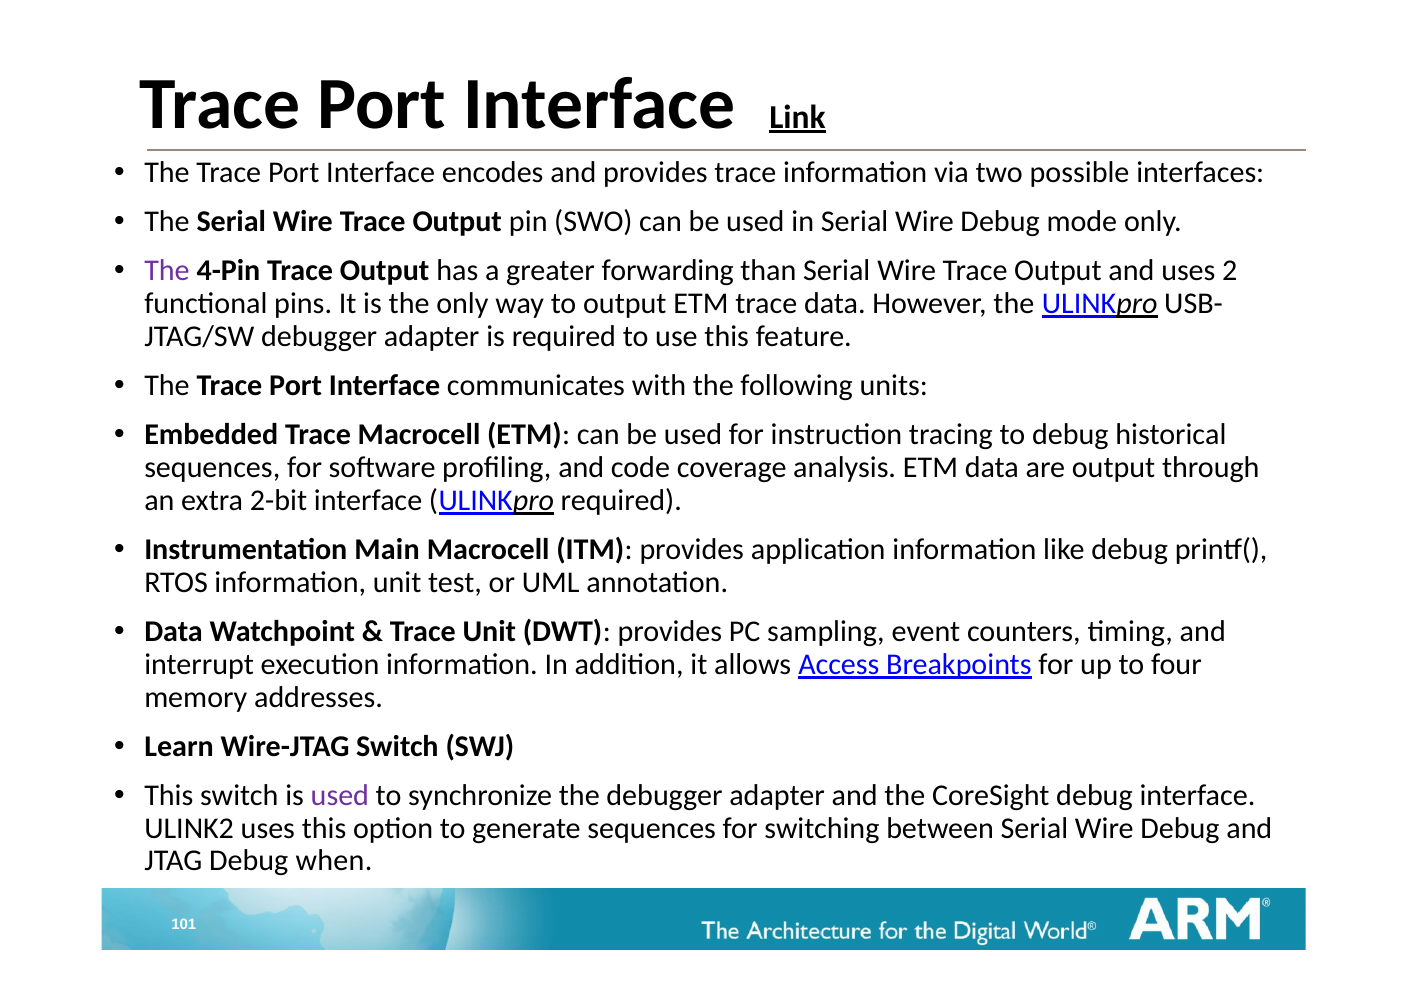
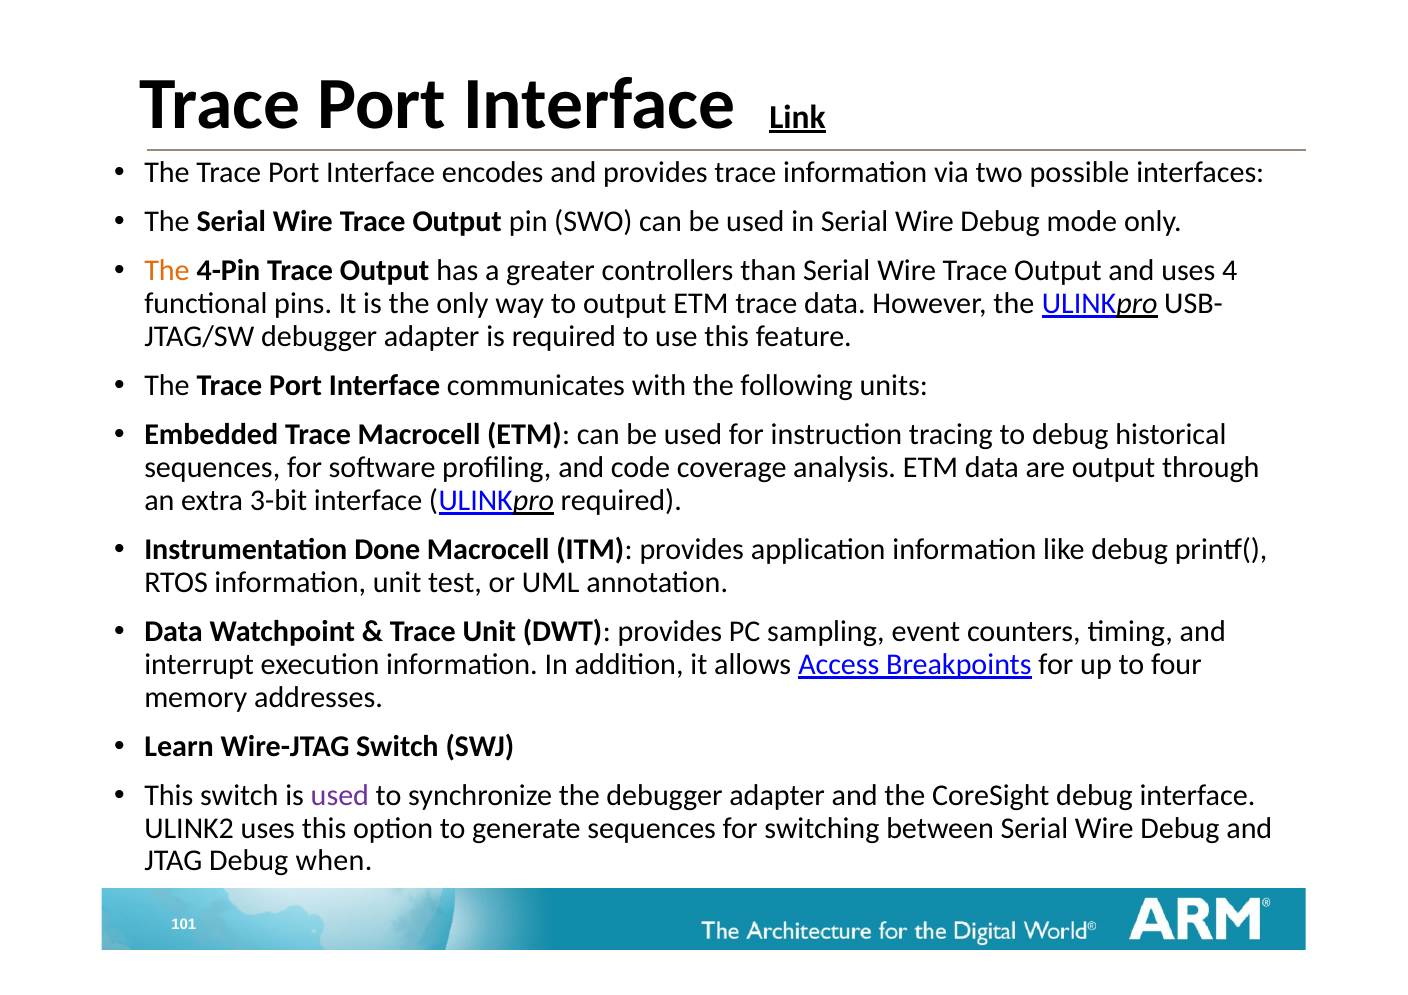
The colour: purple -> orange (167, 271)
forwarding: forwarding -> controllers (667, 271)
2: 2 -> 4 (1230, 271)
2-bit: 2-bit -> 3-bit (279, 500)
Main: Main -> Done (387, 550)
